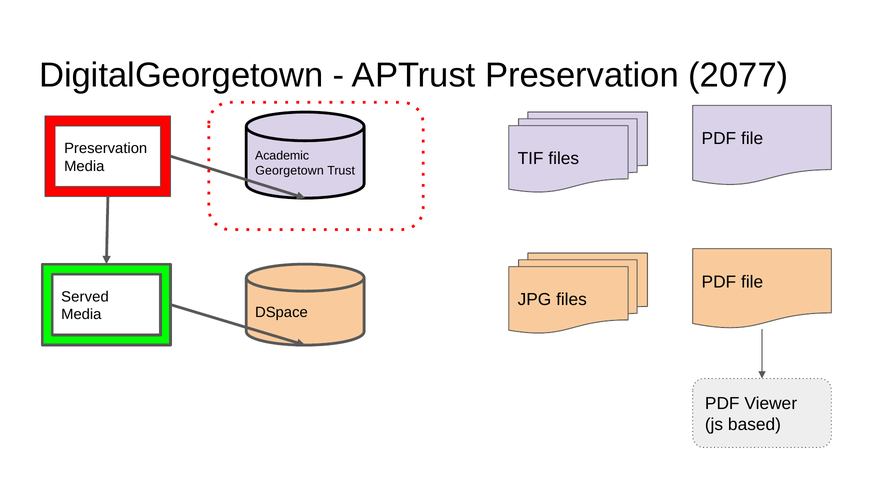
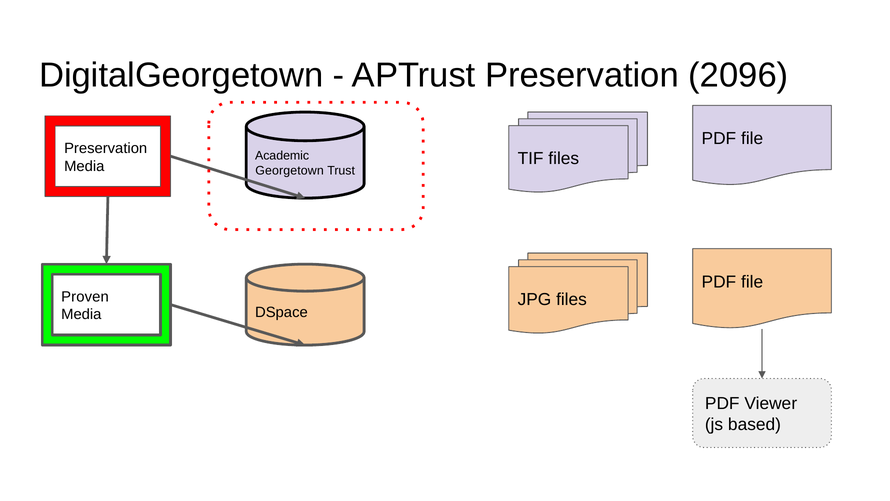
2077: 2077 -> 2096 (738, 75)
Served: Served -> Proven (85, 297)
